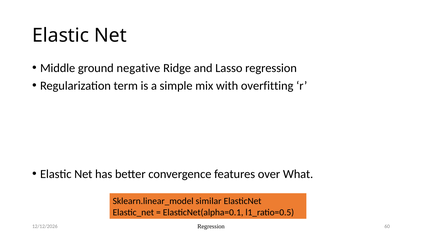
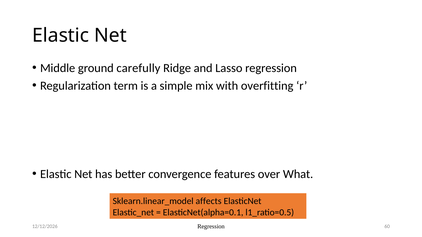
negative: negative -> carefully (138, 68)
similar: similar -> affects (209, 201)
